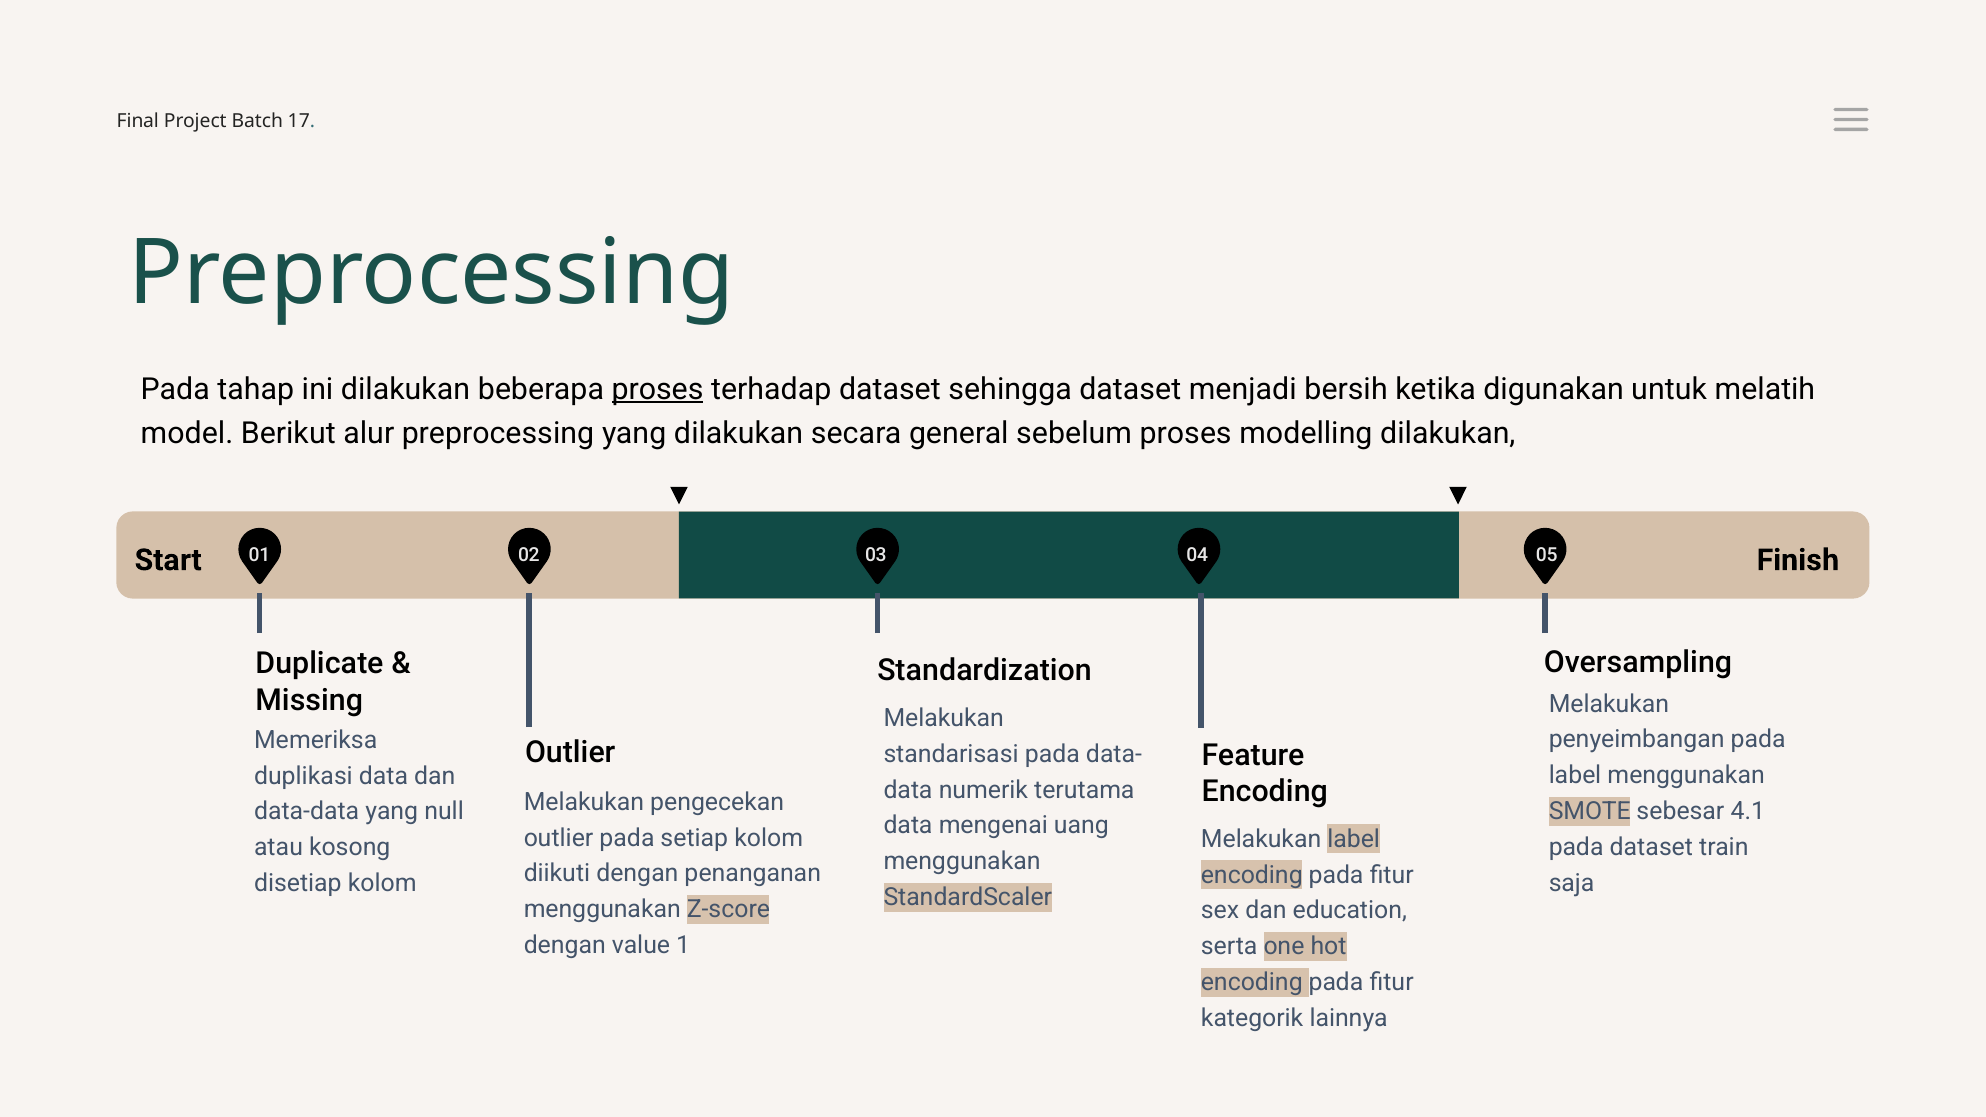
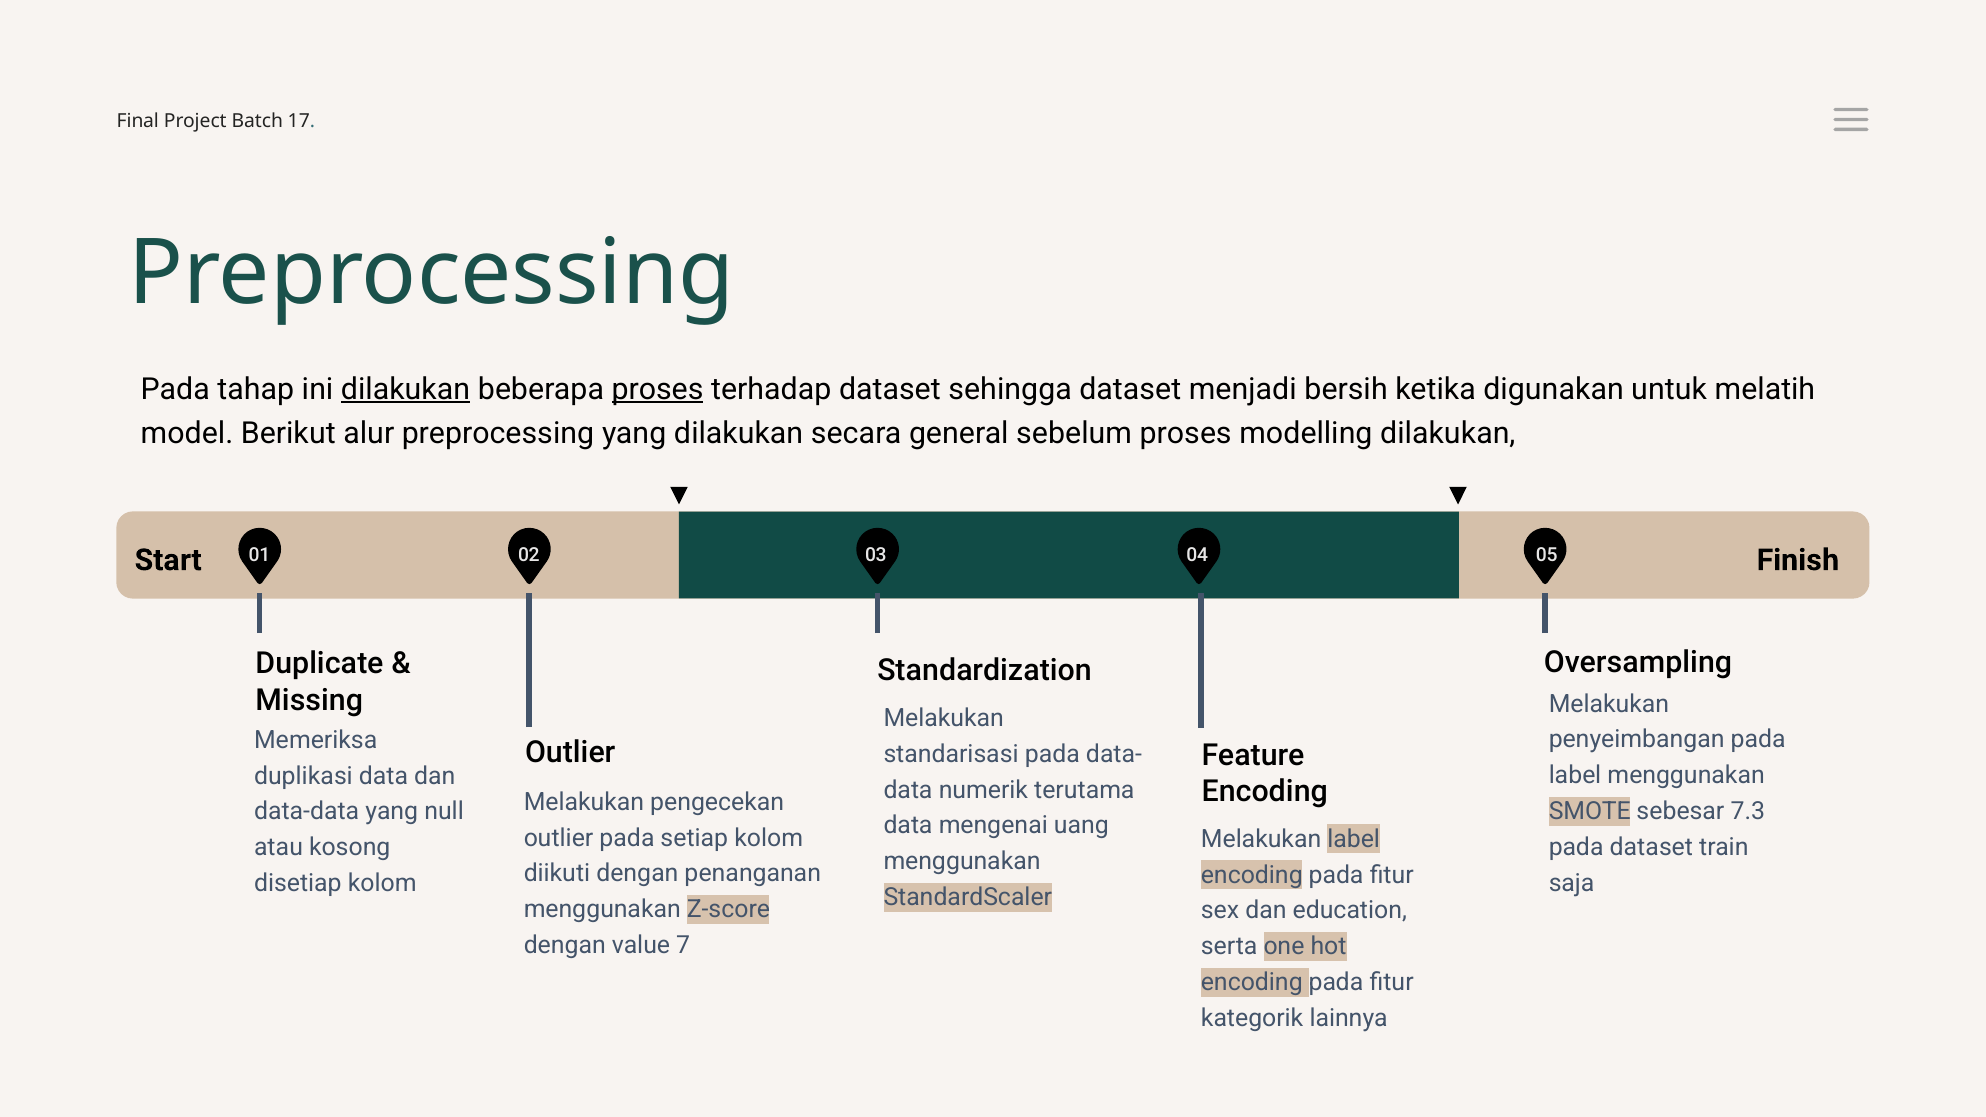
dilakukan underline: none -> present (406, 389)
4.1: 4.1 -> 7.3 (1748, 811)
1: 1 -> 7 (683, 945)
